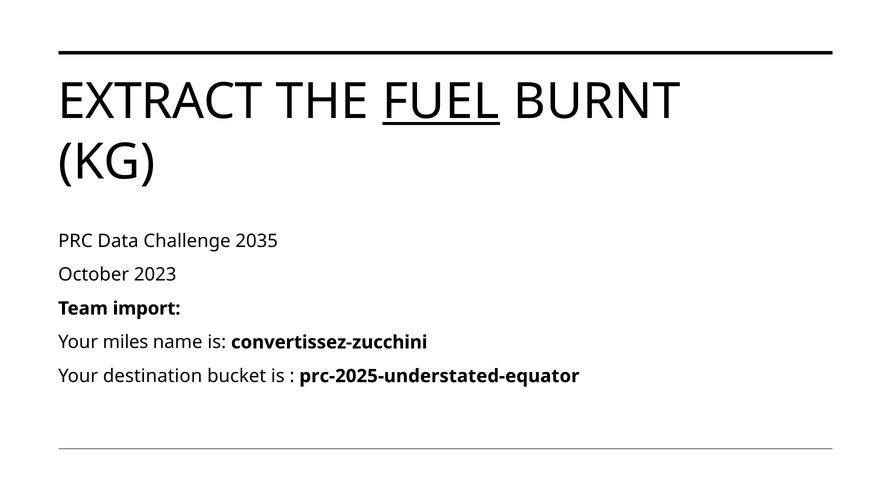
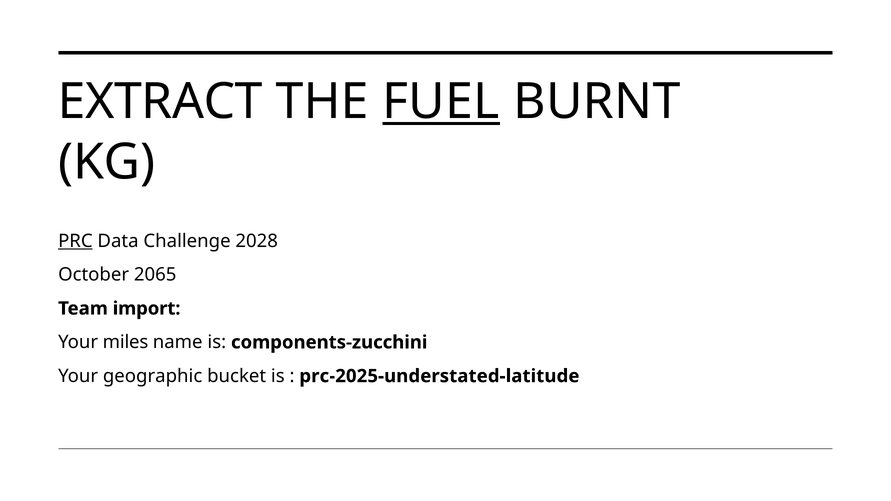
PRC underline: none -> present (75, 241)
2035: 2035 -> 2028 (257, 241)
2023: 2023 -> 2065 (155, 275)
convertissez-zucchini: convertissez-zucchini -> components-zucchini (329, 342)
destination: destination -> geographic (153, 376)
prc-2025-understated-equator: prc-2025-understated-equator -> prc-2025-understated-latitude (439, 376)
